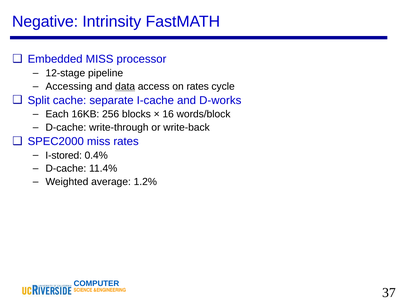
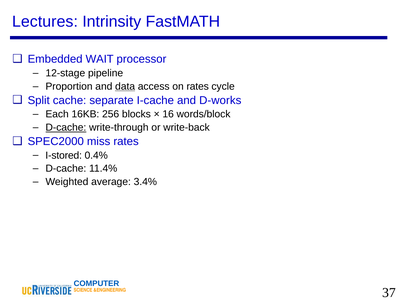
Negative: Negative -> Lectures (45, 21)
Embedded MISS: MISS -> WAIT (100, 59)
Accessing: Accessing -> Proportion (69, 86)
D-cache underline: none -> present (66, 128)
1.2%: 1.2% -> 3.4% (145, 182)
